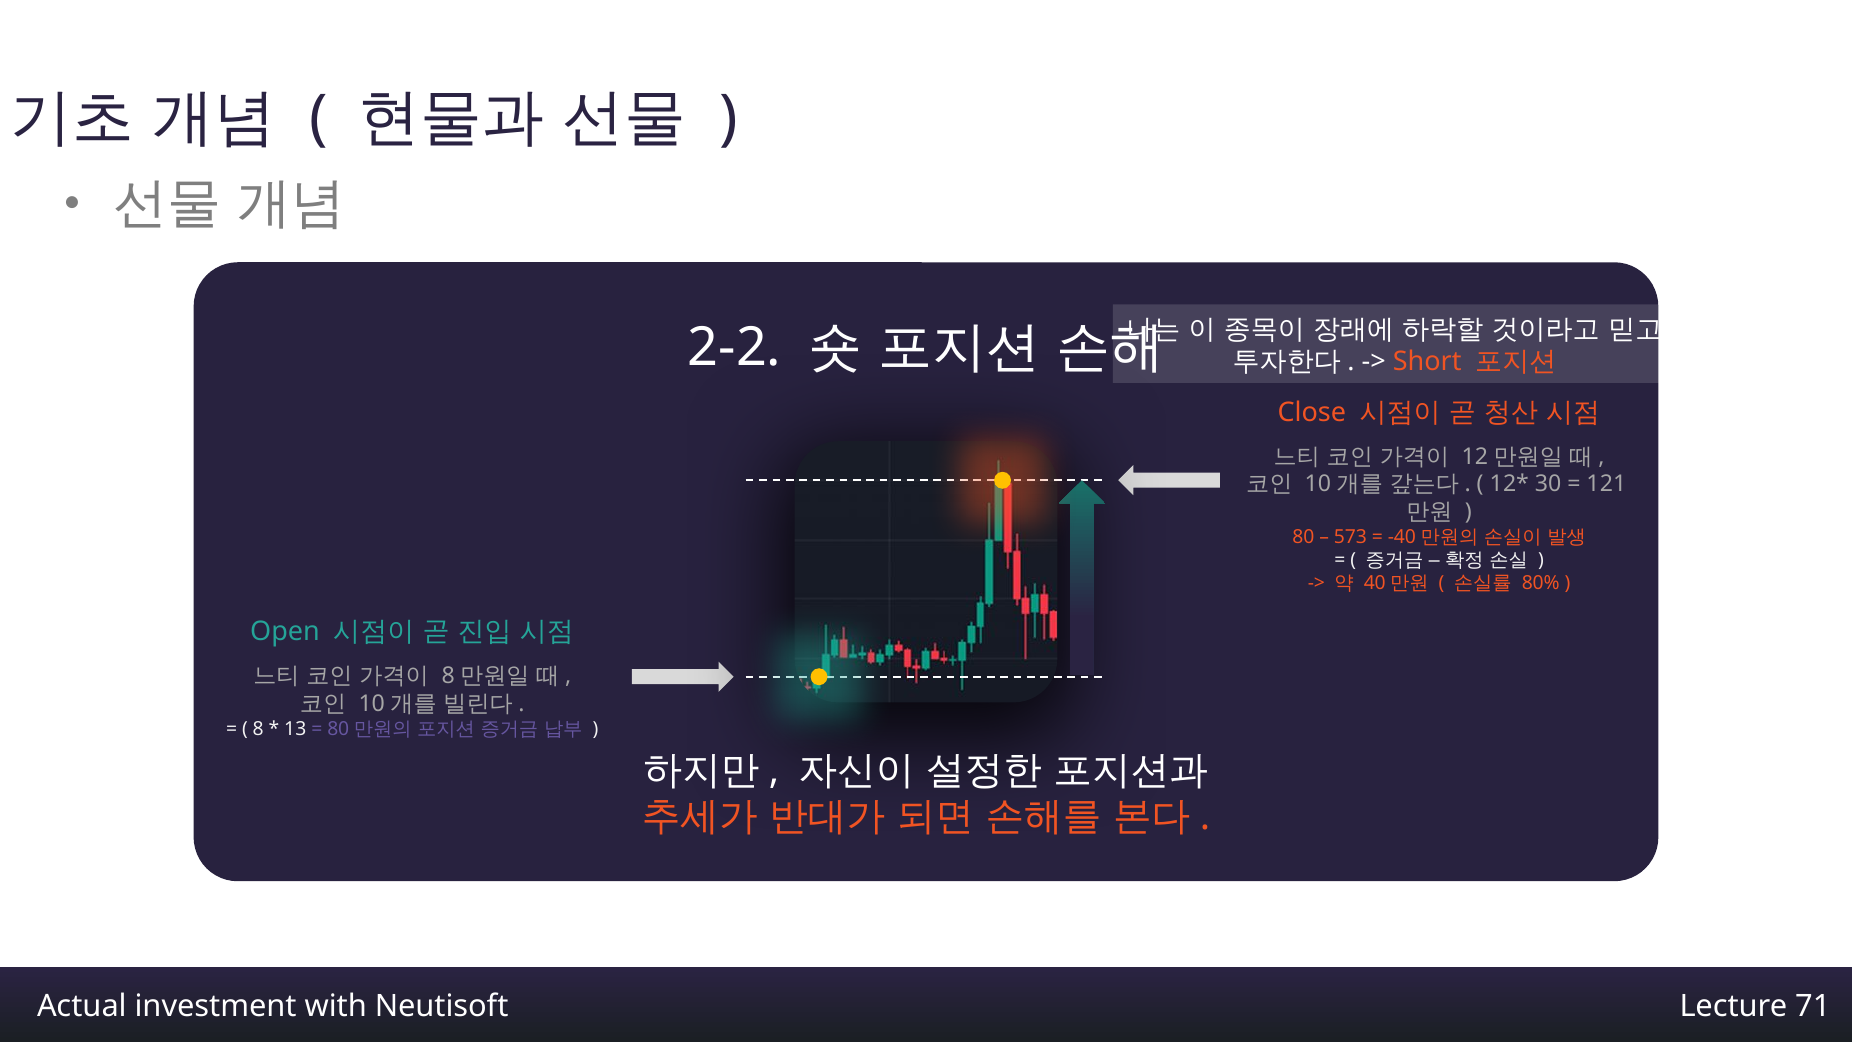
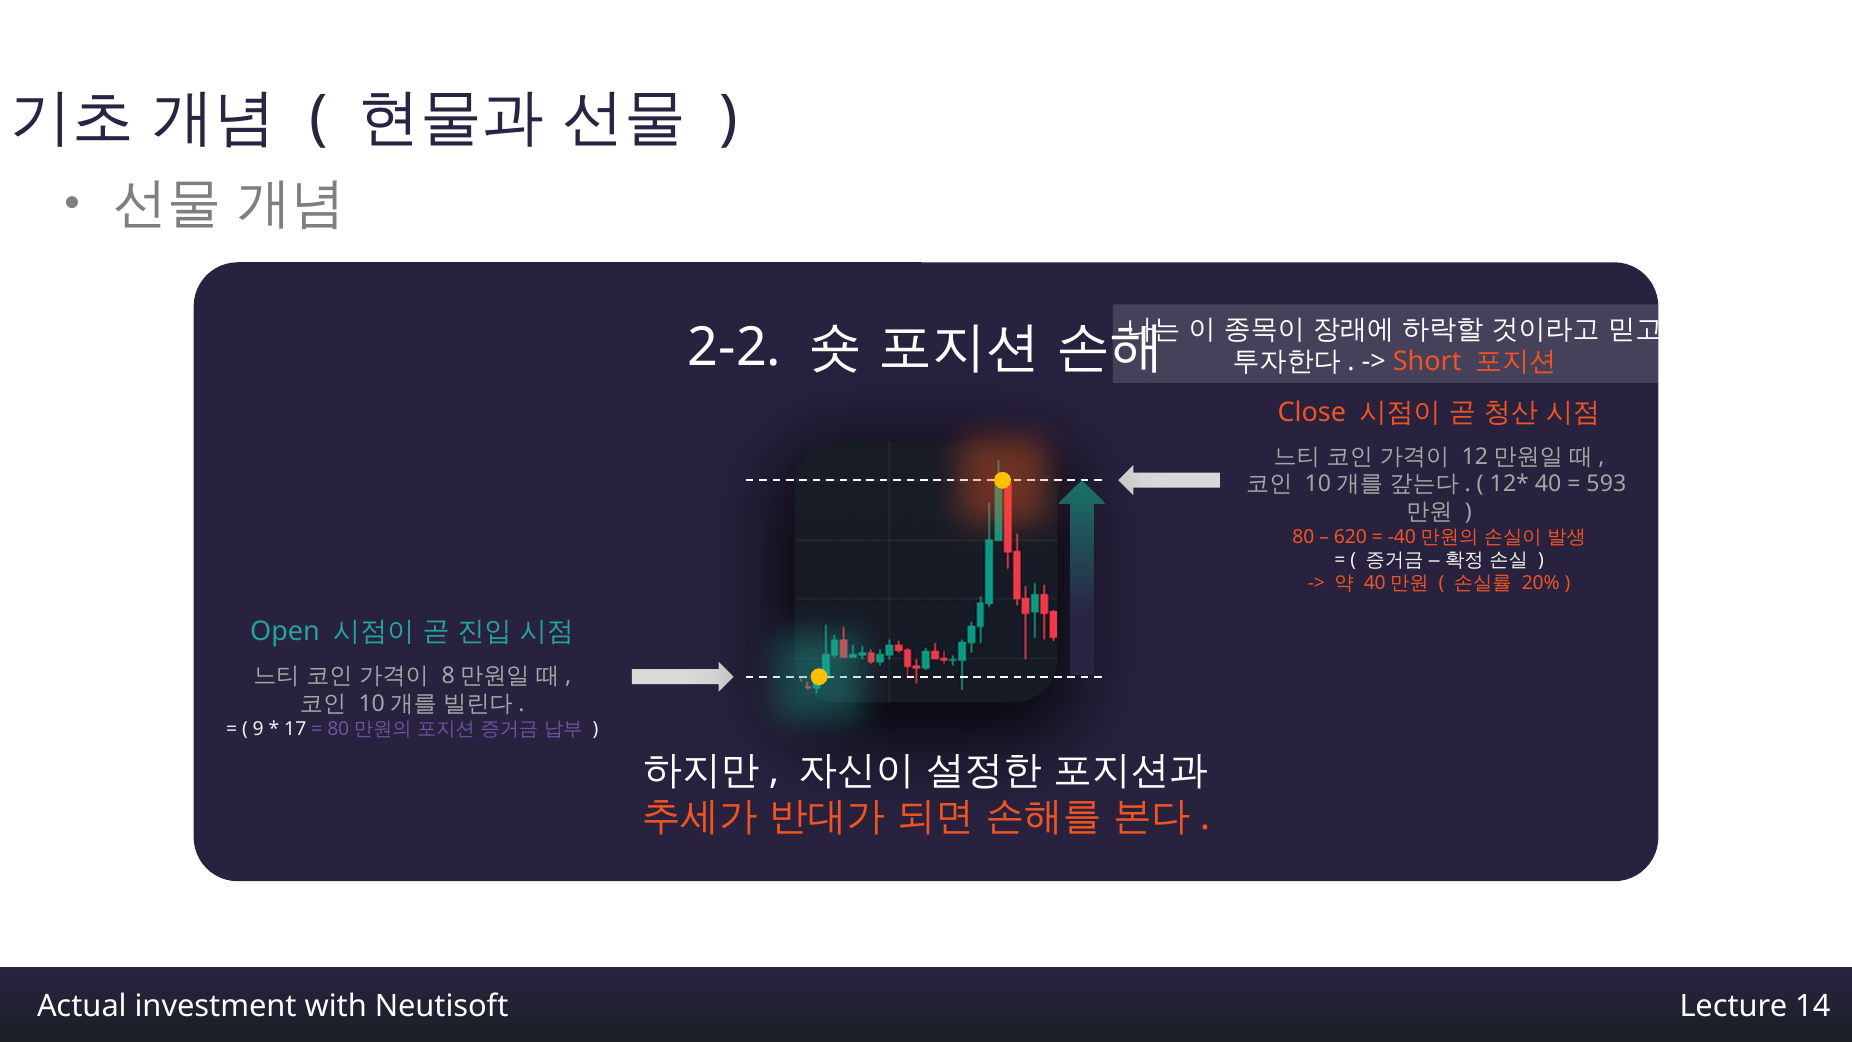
30: 30 -> 40 (1548, 484)
121: 121 -> 593 (1606, 484)
573: 573 -> 620 (1350, 537)
80%: 80% -> 20% (1541, 583)
8: 8 -> 9 (258, 729)
13: 13 -> 17 (295, 729)
71: 71 -> 14 (1813, 1006)
